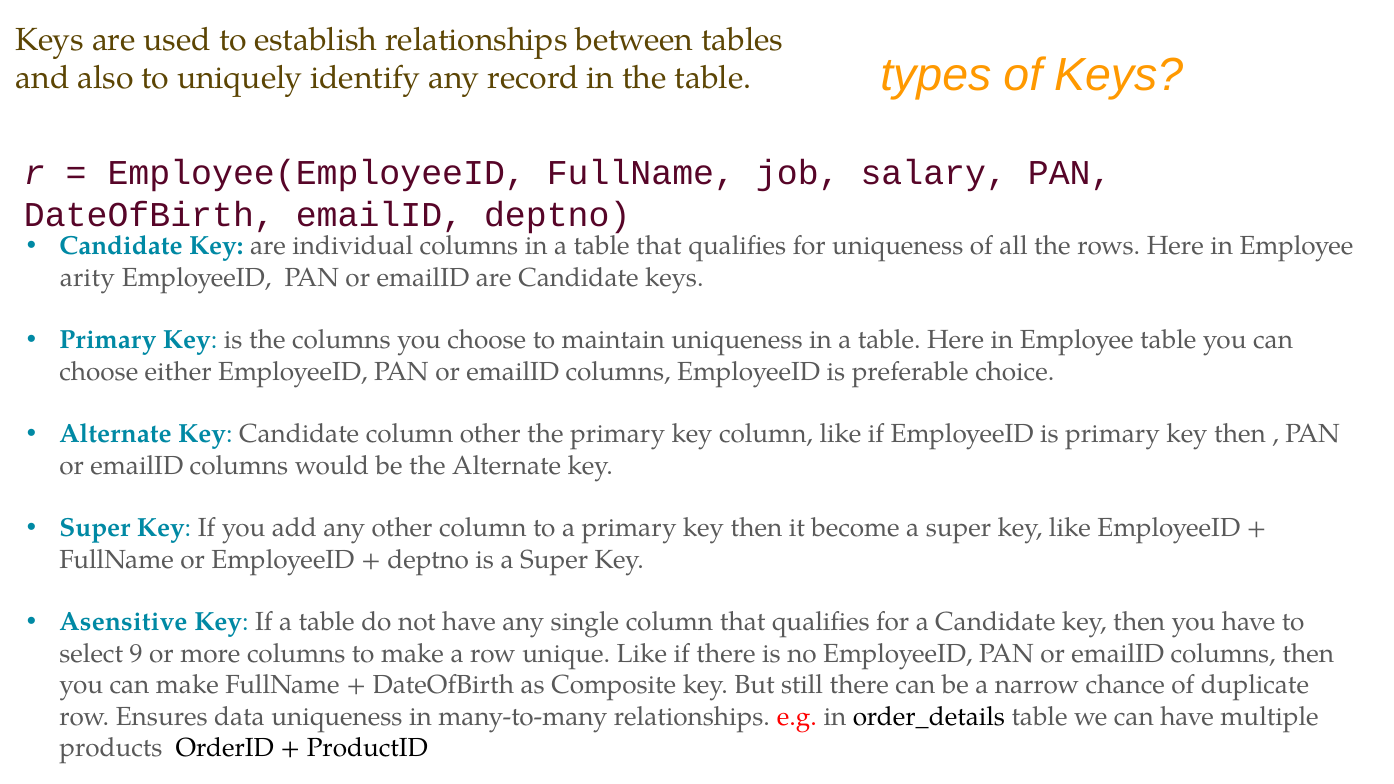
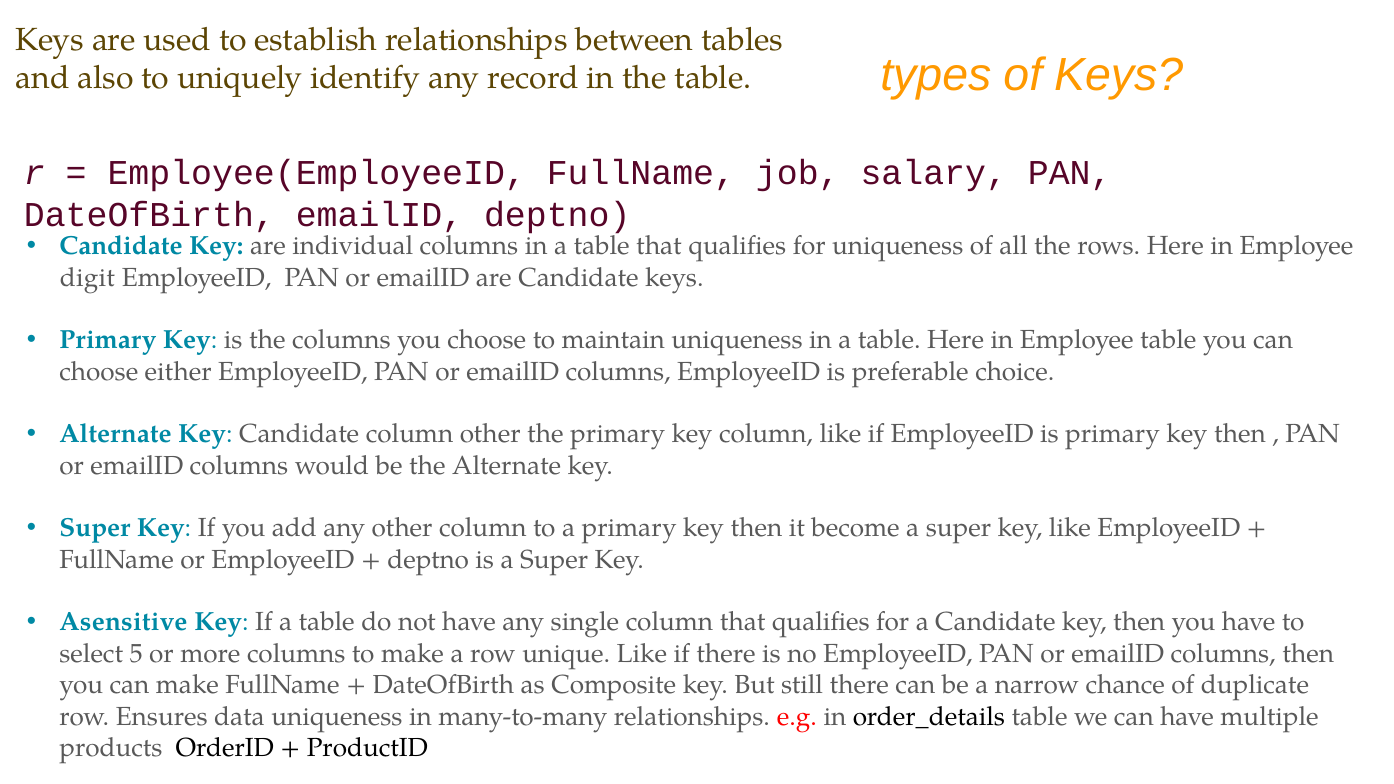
arity: arity -> digit (87, 277)
9: 9 -> 5 (136, 654)
